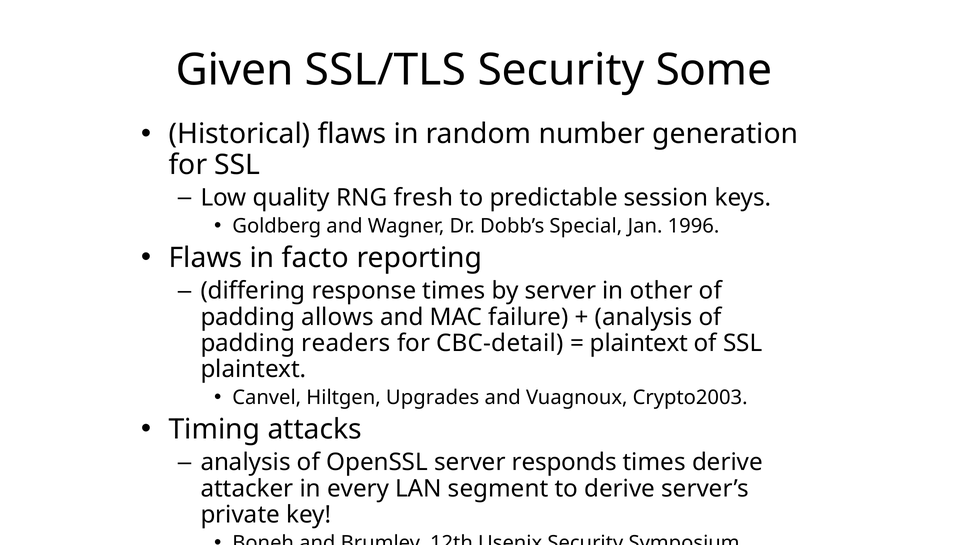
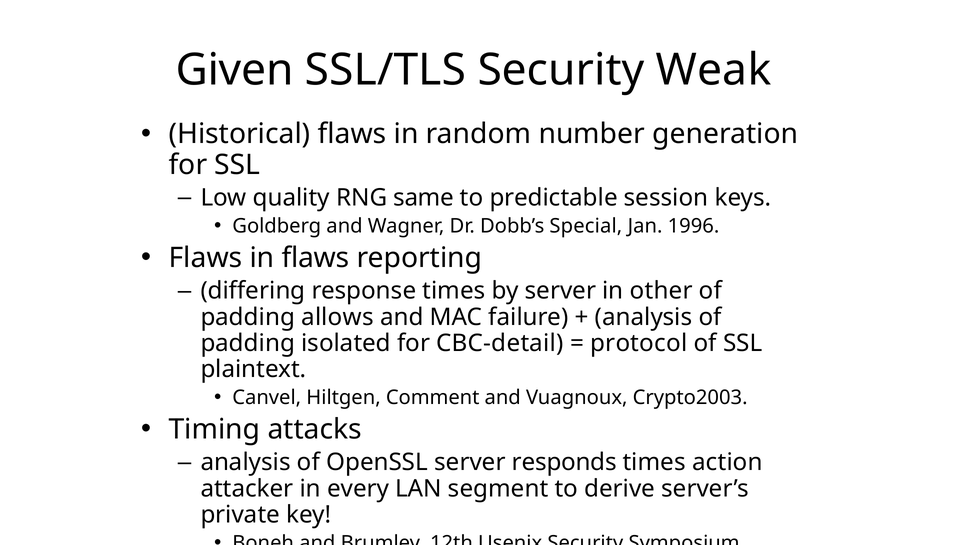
Some: Some -> Weak (714, 70)
fresh: fresh -> same (424, 198)
in facto: facto -> flaws (316, 258)
readers: readers -> isolated (346, 344)
plaintext: plaintext -> protocol (639, 344)
Upgrades: Upgrades -> Comment (433, 398)
times derive: derive -> action (727, 463)
